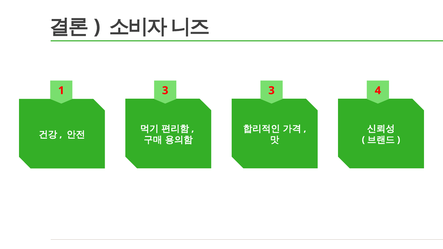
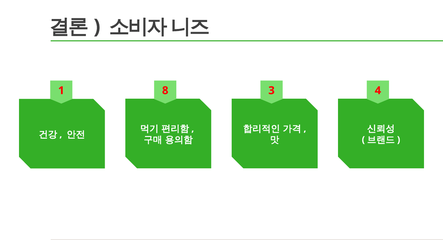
1 3: 3 -> 8 (165, 91)
